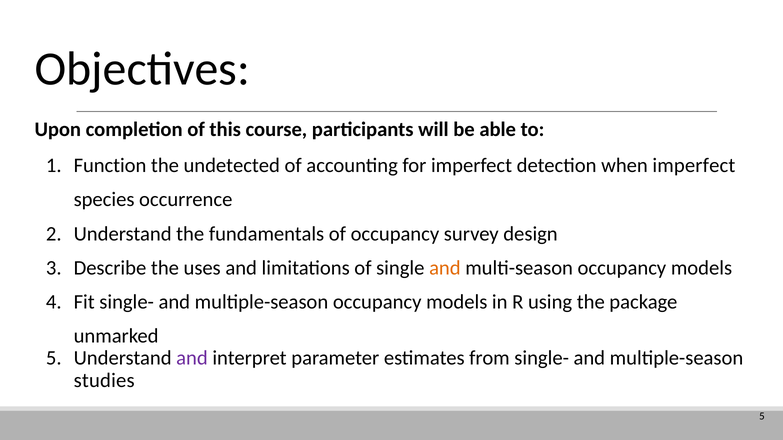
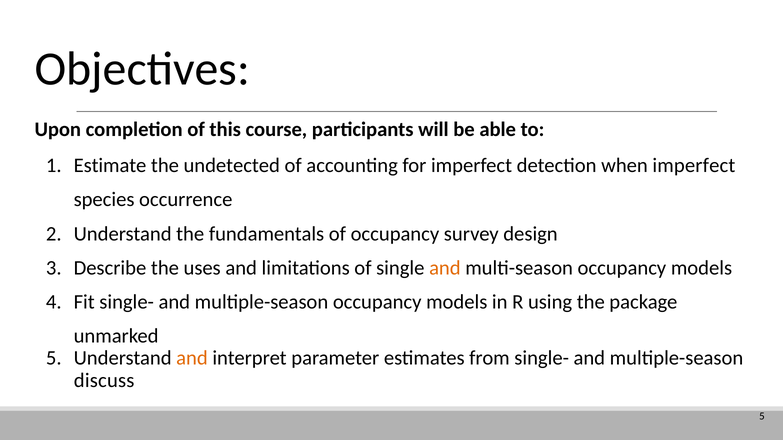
Function: Function -> Estimate (110, 166)
and colour: purple -> orange (192, 358)
studies: studies -> discuss (104, 381)
